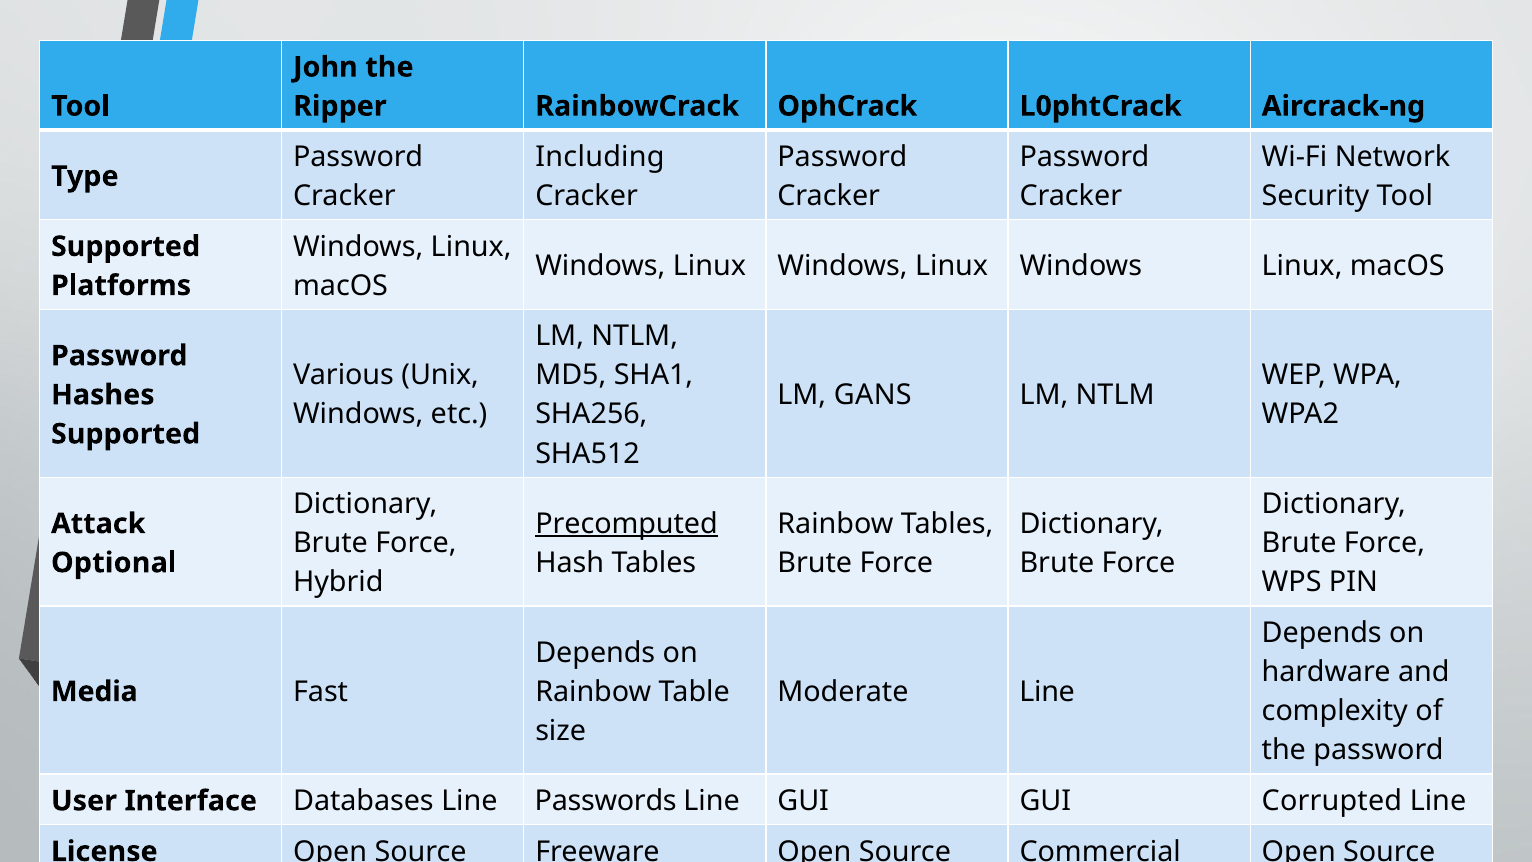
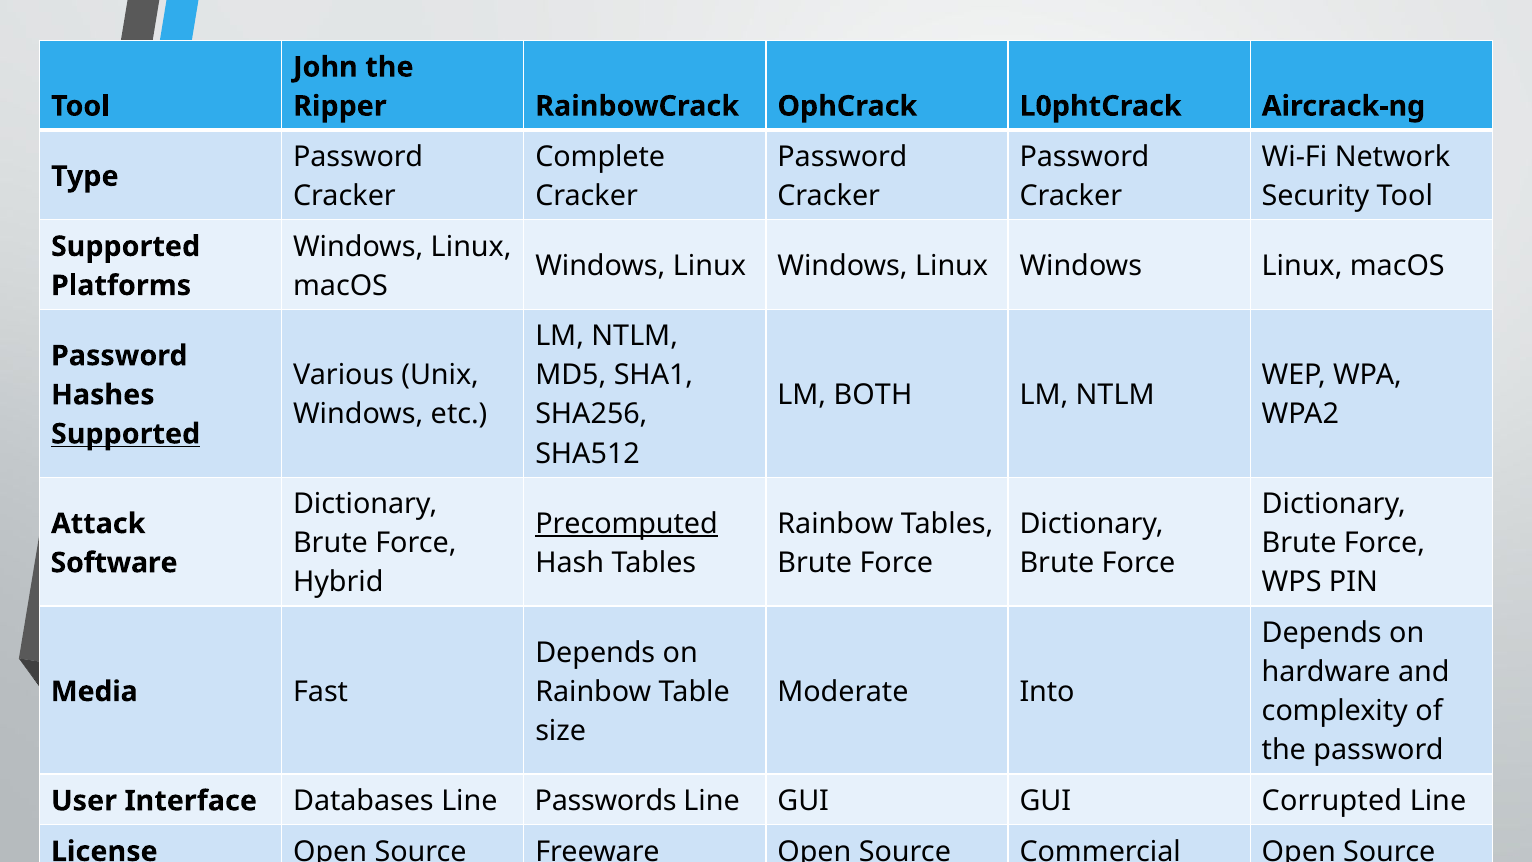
Including: Including -> Complete (600, 157)
GANS: GANS -> BOTH (873, 395)
Supported underline: none -> present (126, 434)
Optional: Optional -> Software (114, 563)
Moderate Line: Line -> Into (1047, 691)
